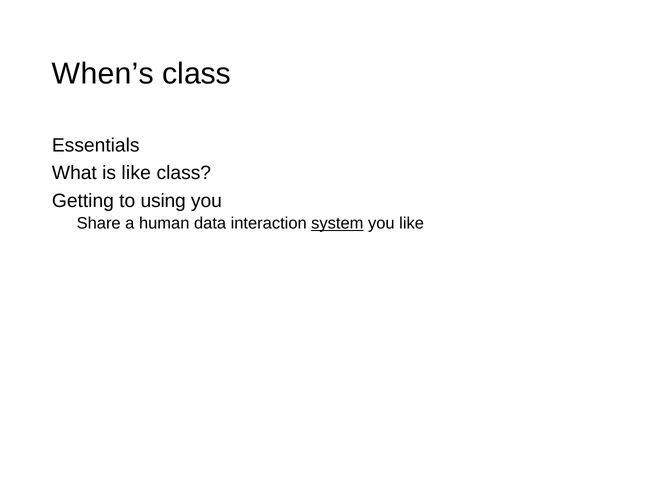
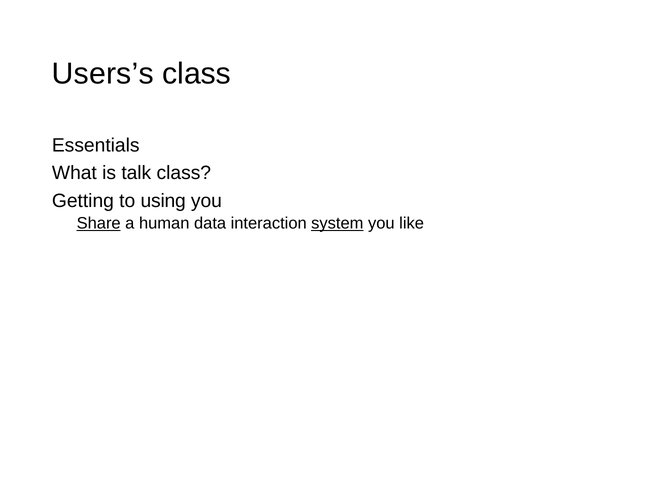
When’s: When’s -> Users’s (103, 74)
is like: like -> talk (136, 173)
Share underline: none -> present (99, 223)
